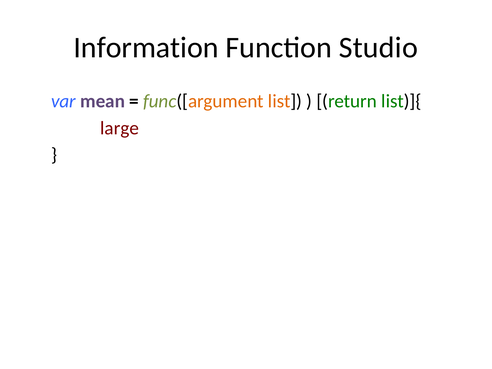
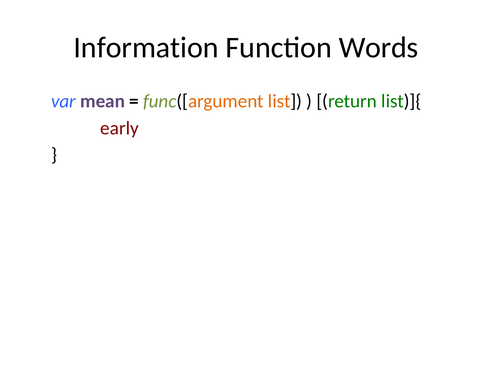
Studio: Studio -> Words (379, 48)
large: large -> early (120, 128)
